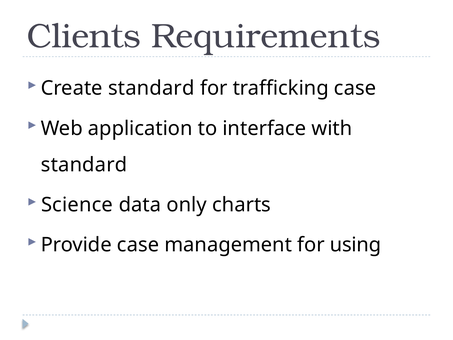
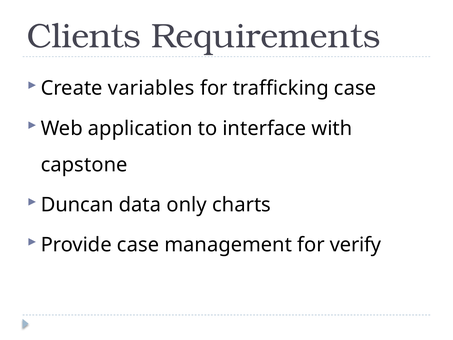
Create standard: standard -> variables (151, 88)
standard: standard -> capstone (84, 165)
Science: Science -> Duncan (77, 205)
using: using -> verify (356, 245)
